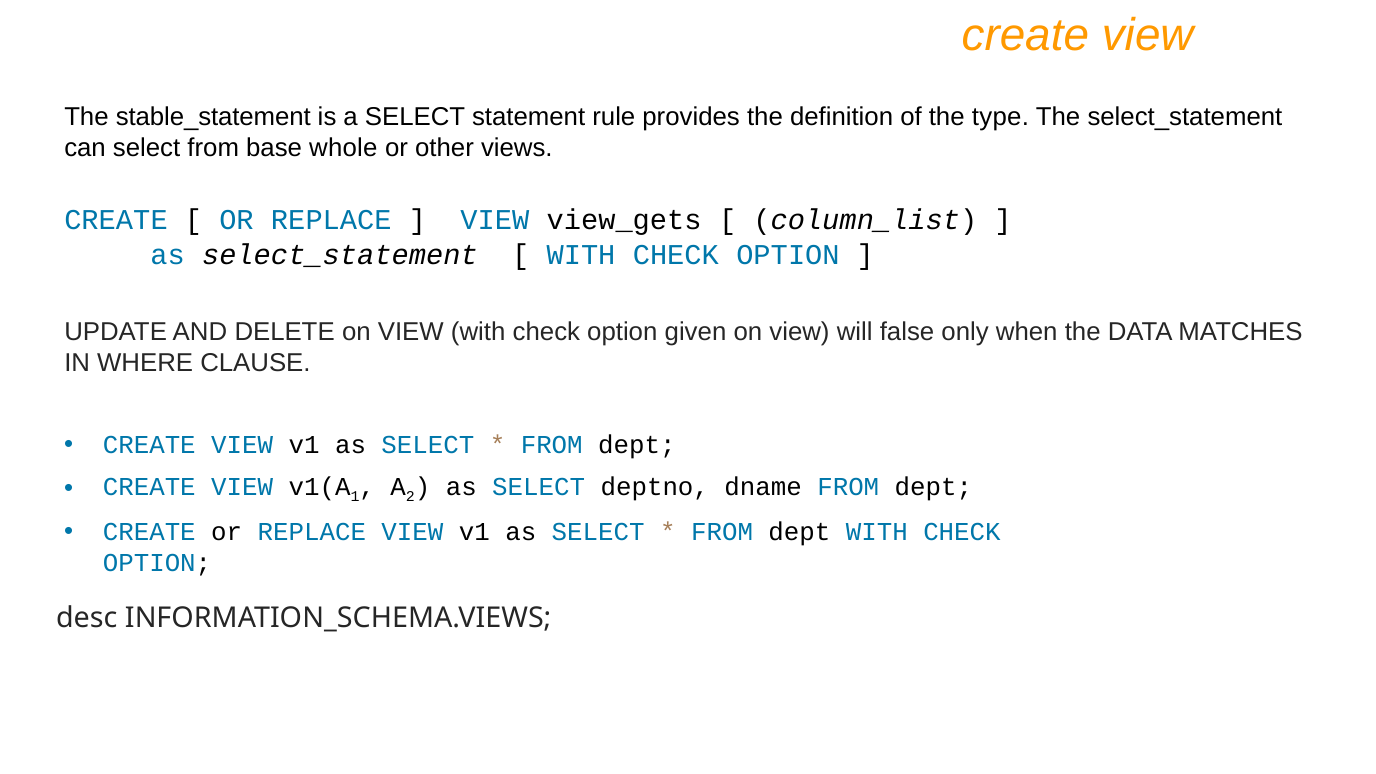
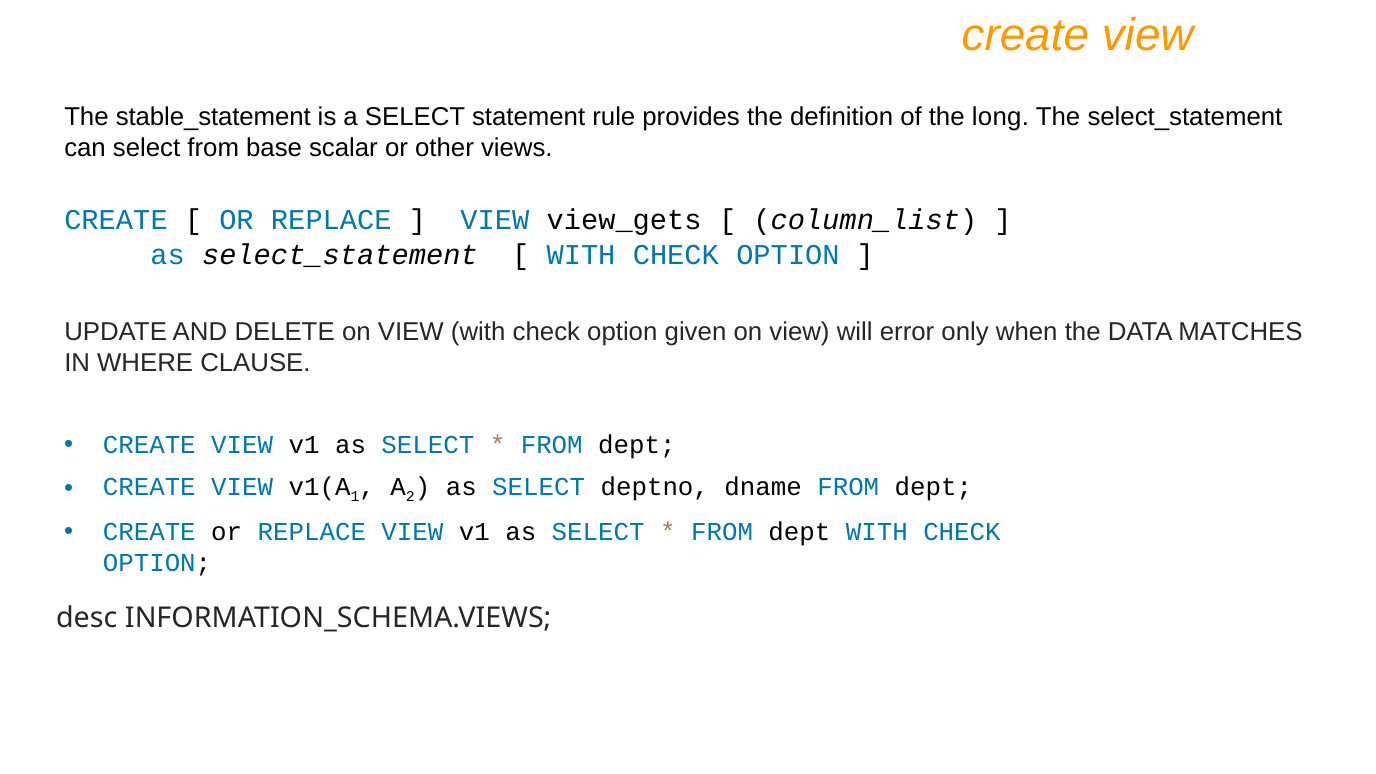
type: type -> long (1000, 117)
whole: whole -> scalar (343, 148)
false: false -> error (907, 332)
